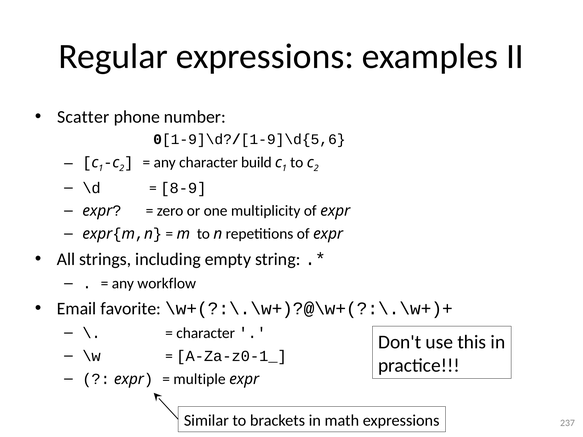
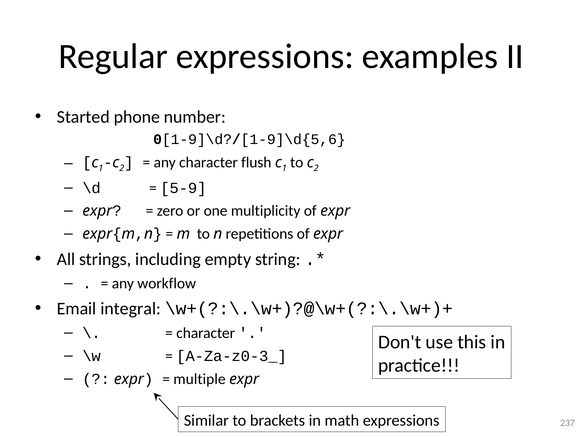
Scatter: Scatter -> Started (83, 117)
build: build -> flush (256, 163)
8-9: 8-9 -> 5-9 (183, 188)
favorite: favorite -> integral (131, 309)
A-Za-z0-1_: A-Za-z0-1_ -> A-Za-z0-3_ (232, 356)
